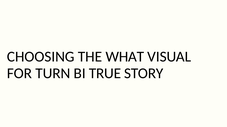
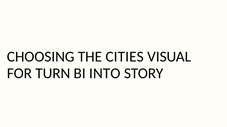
WHAT: WHAT -> CITIES (125, 57)
TRUE: TRUE -> INTO (105, 74)
